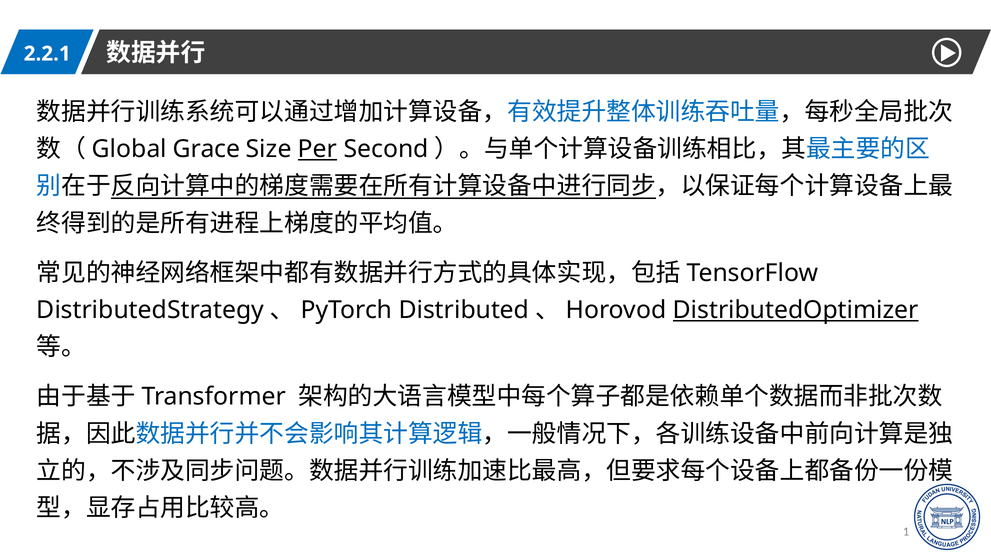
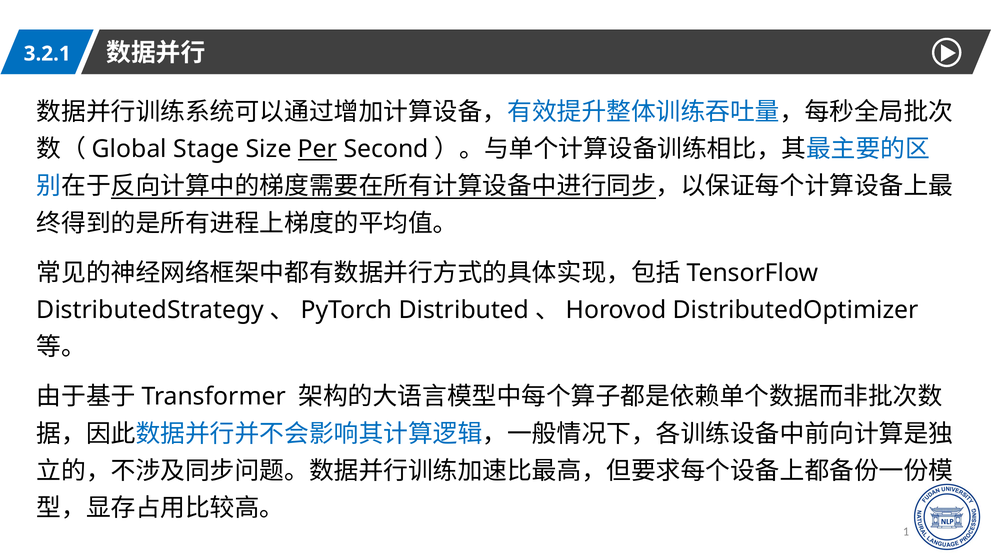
2.2.1: 2.2.1 -> 3.2.1 (47, 54)
Grace: Grace -> Stage (206, 149)
DistributedOptimizer underline: present -> none (796, 310)
